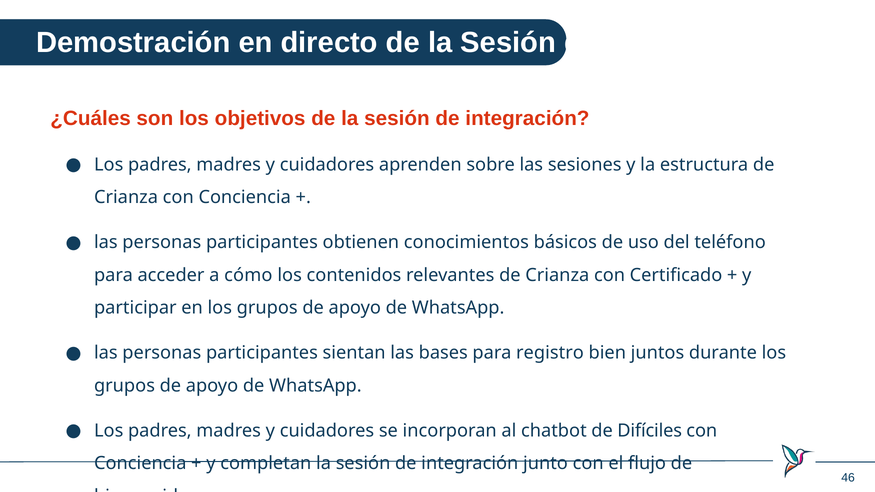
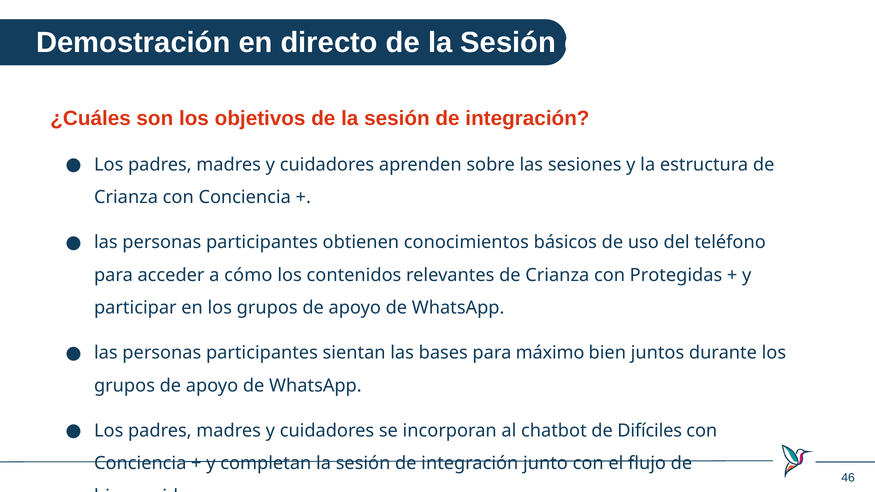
Certificado: Certificado -> Protegidas (676, 275)
registro: registro -> máximo (550, 353)
